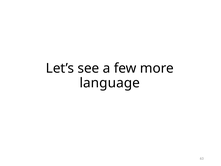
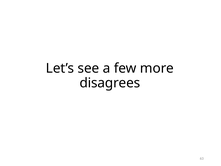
language: language -> disagrees (110, 83)
